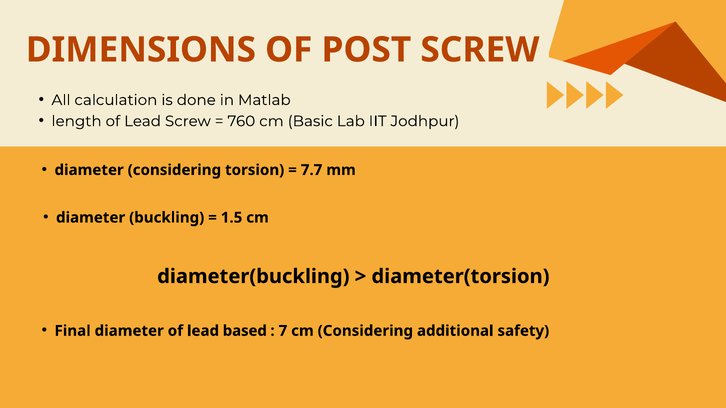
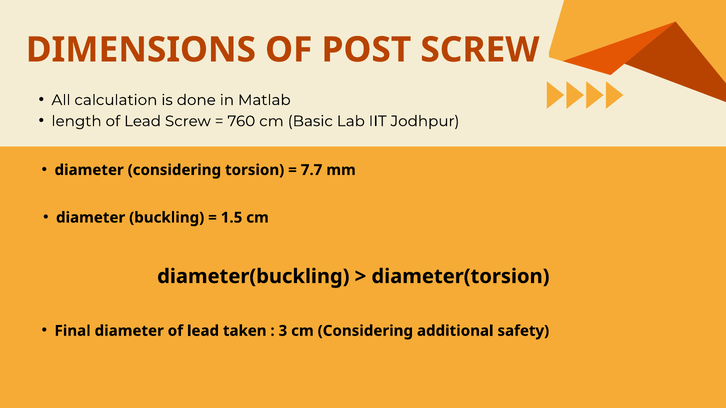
based: based -> taken (245, 331)
7: 7 -> 3 (283, 331)
